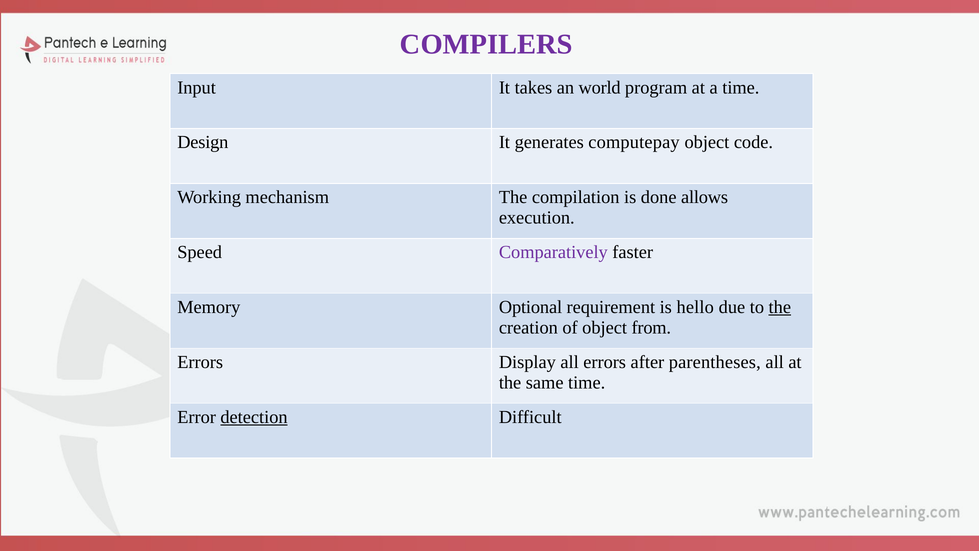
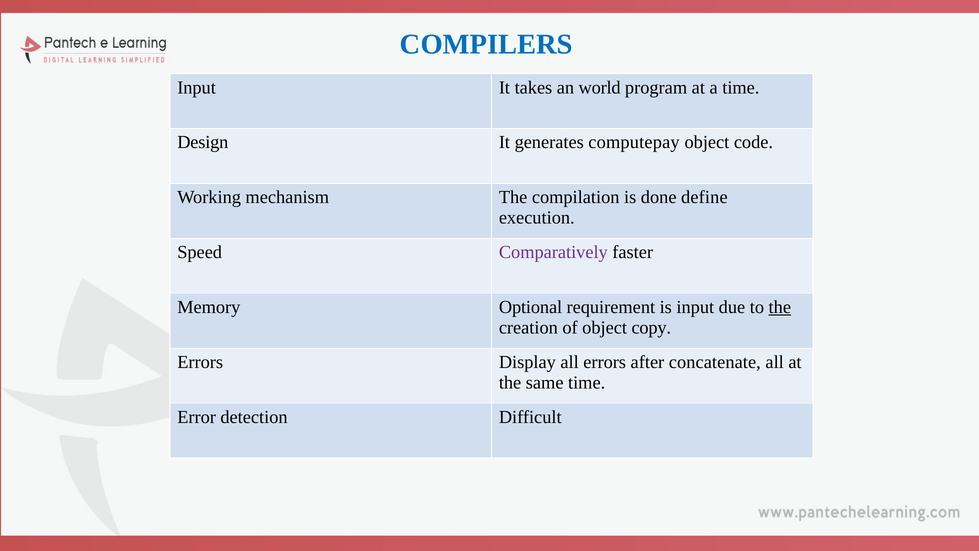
COMPILERS colour: purple -> blue (486, 44)
allows: allows -> define (704, 197)
is hello: hello -> input (695, 307)
from: from -> copy (651, 327)
parentheses: parentheses -> concatenate (715, 362)
detection underline: present -> none (254, 417)
